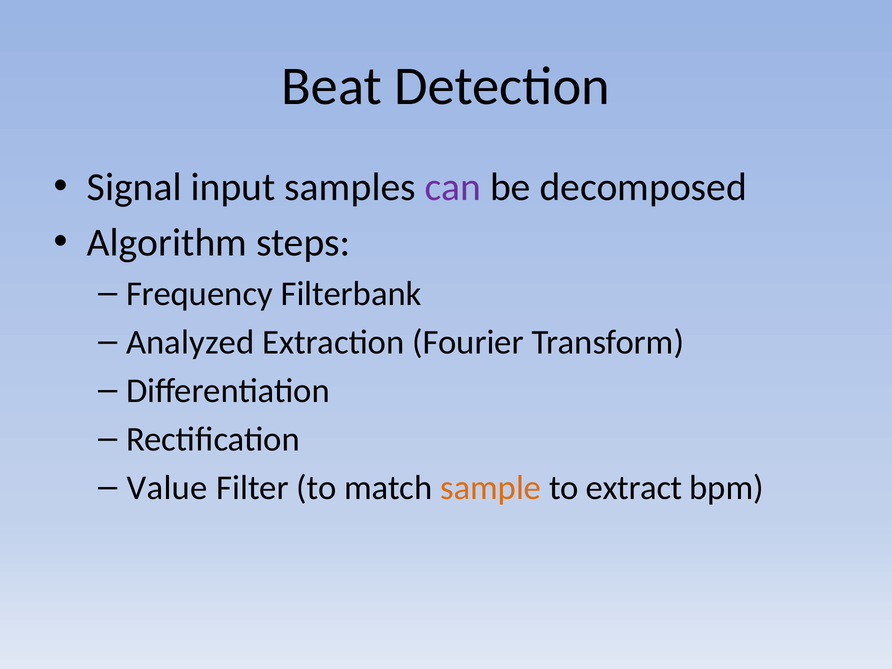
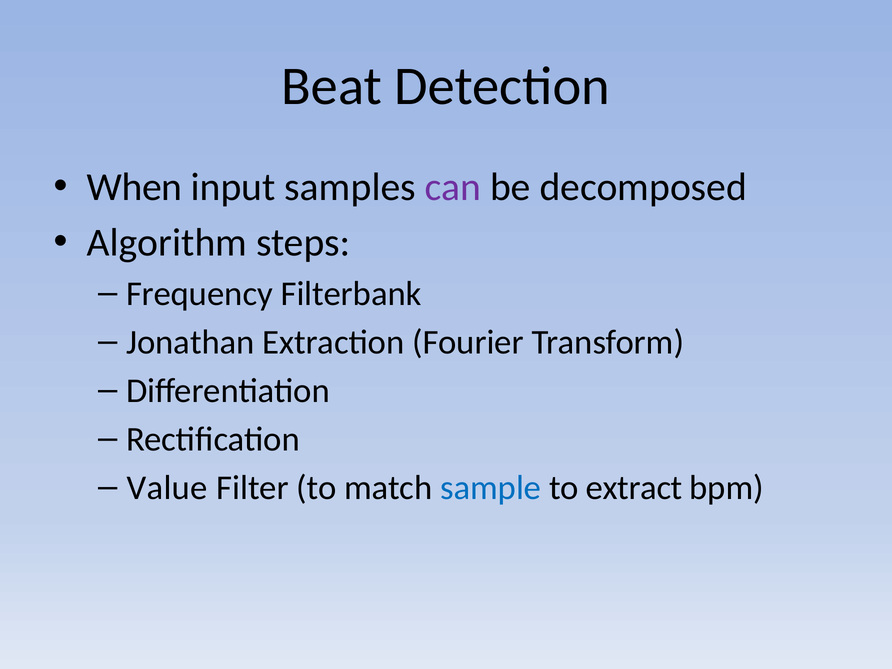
Signal: Signal -> When (135, 187)
Analyzed: Analyzed -> Jonathan (190, 342)
sample colour: orange -> blue (491, 488)
